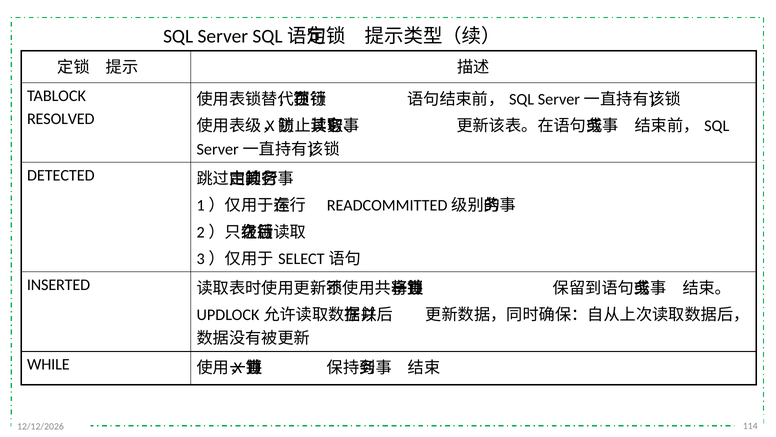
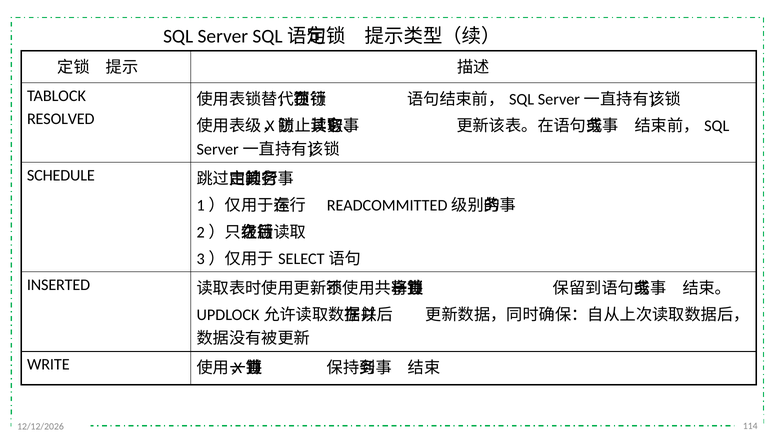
DETECTED: DETECTED -> SCHEDULE (61, 175)
WHILE: WHILE -> WRITE (48, 364)
